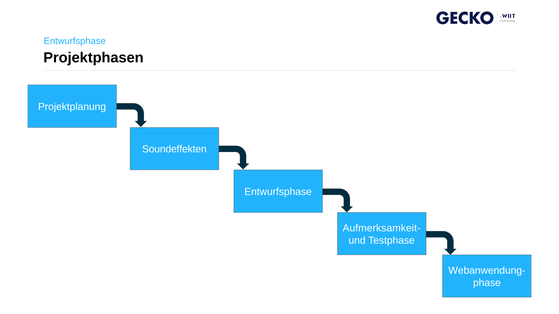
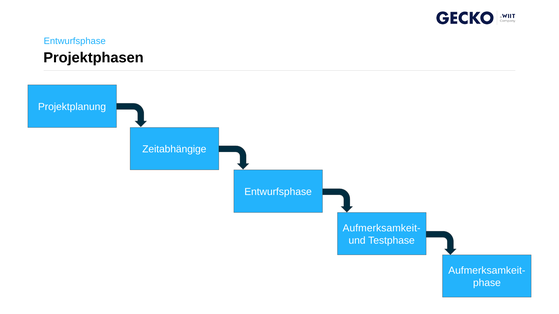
Soundeffekten: Soundeffekten -> Zeitabhängige (174, 149)
Webanwendung-: Webanwendung- -> Aufmerksamkeit- (487, 271)
